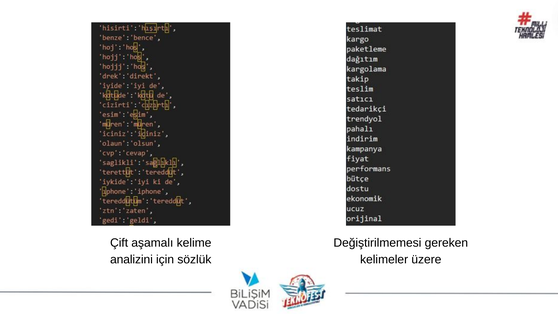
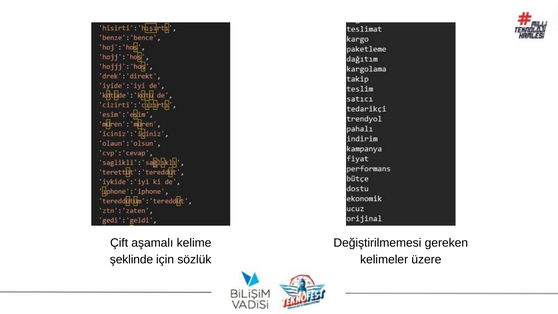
analizini: analizini -> şeklinde (131, 259)
